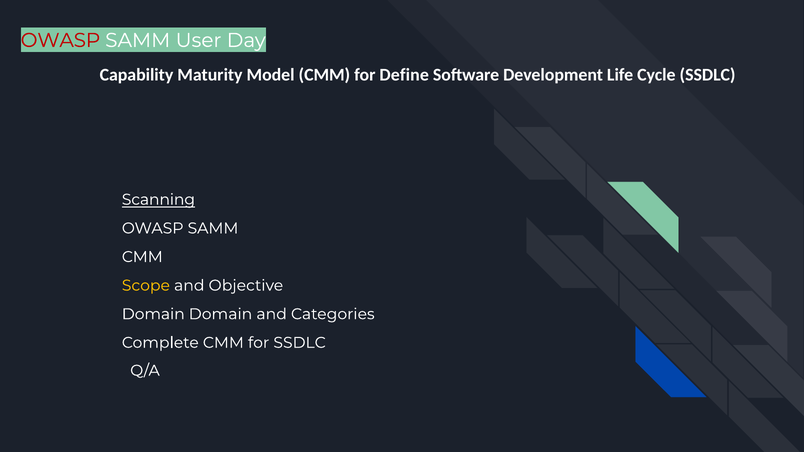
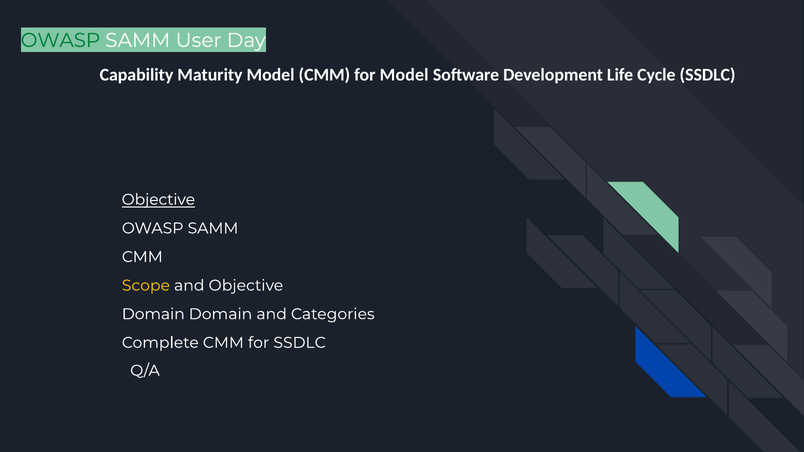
OWASP colour: red -> green (60, 40)
for Define: Define -> Model (404, 75)
Scanning: Scanning -> Objective (158, 200)
